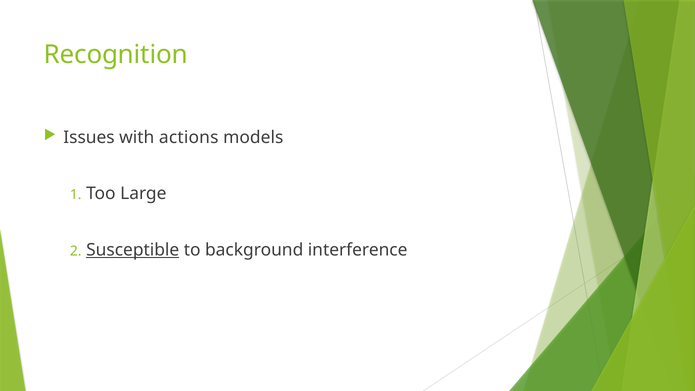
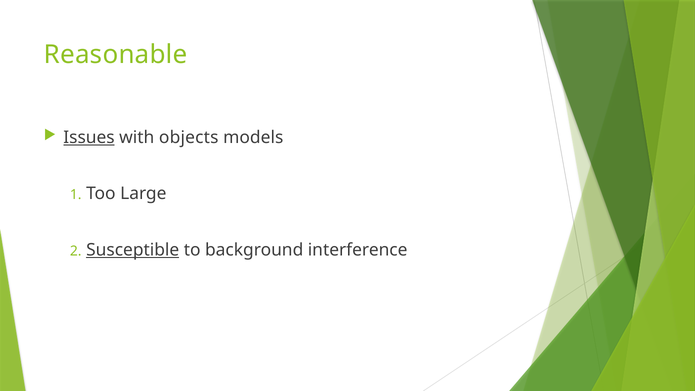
Recognition: Recognition -> Reasonable (116, 55)
Issues underline: none -> present (89, 137)
actions: actions -> objects (189, 137)
